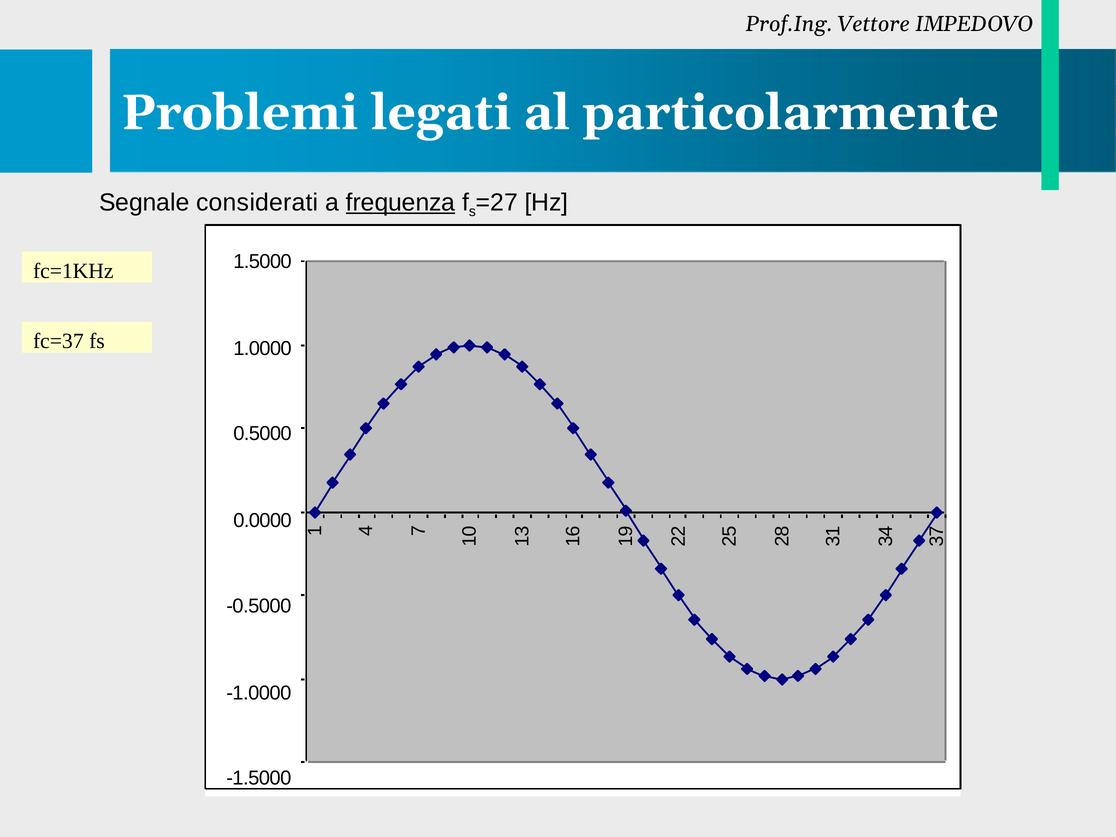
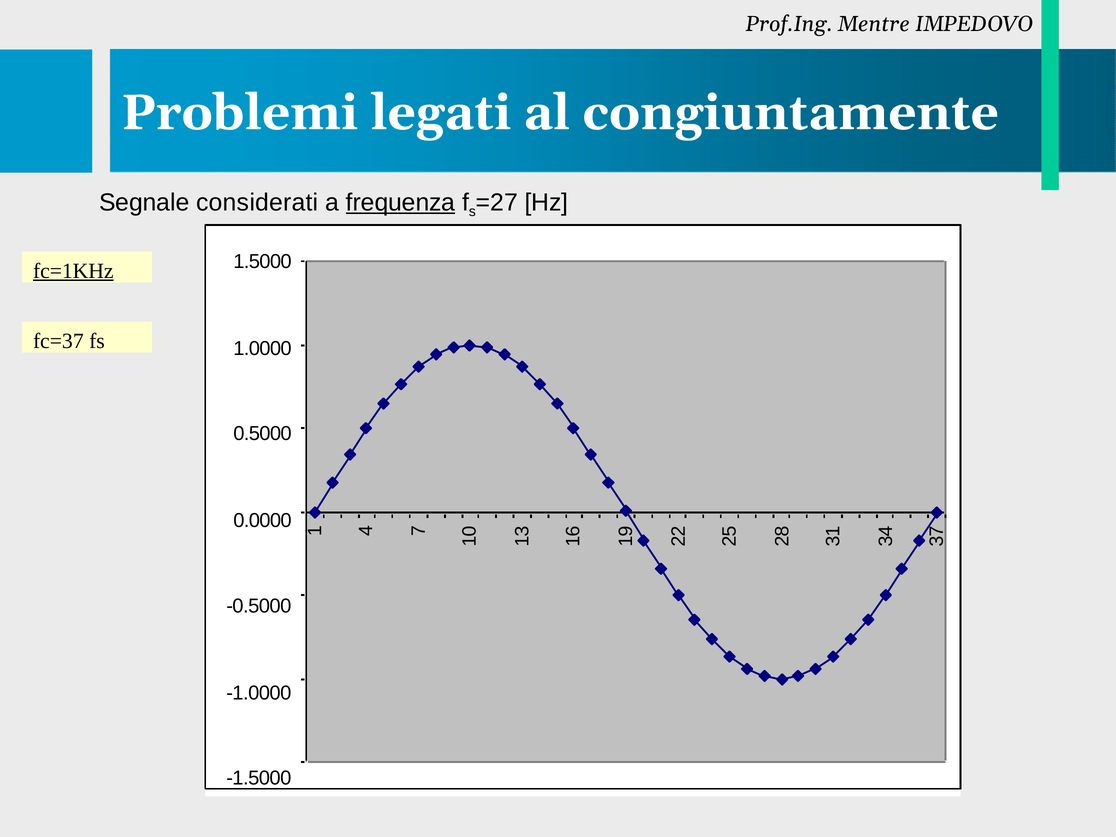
Vettore: Vettore -> Mentre (874, 24)
particolarmente: particolarmente -> congiuntamente (791, 113)
fc=1KHz underline: none -> present (73, 271)
